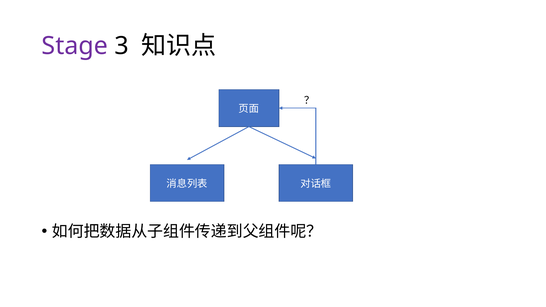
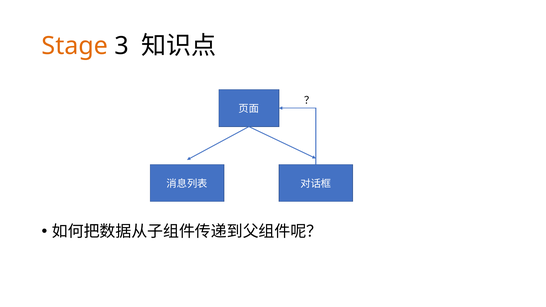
Stage colour: purple -> orange (75, 46)
